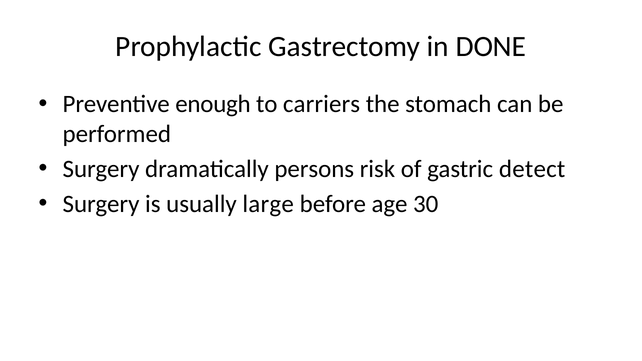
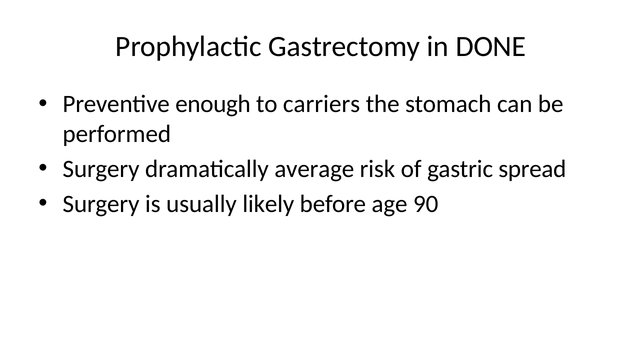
persons: persons -> average (314, 169)
detect: detect -> spread (532, 169)
large: large -> likely (268, 204)
30: 30 -> 90 (426, 204)
